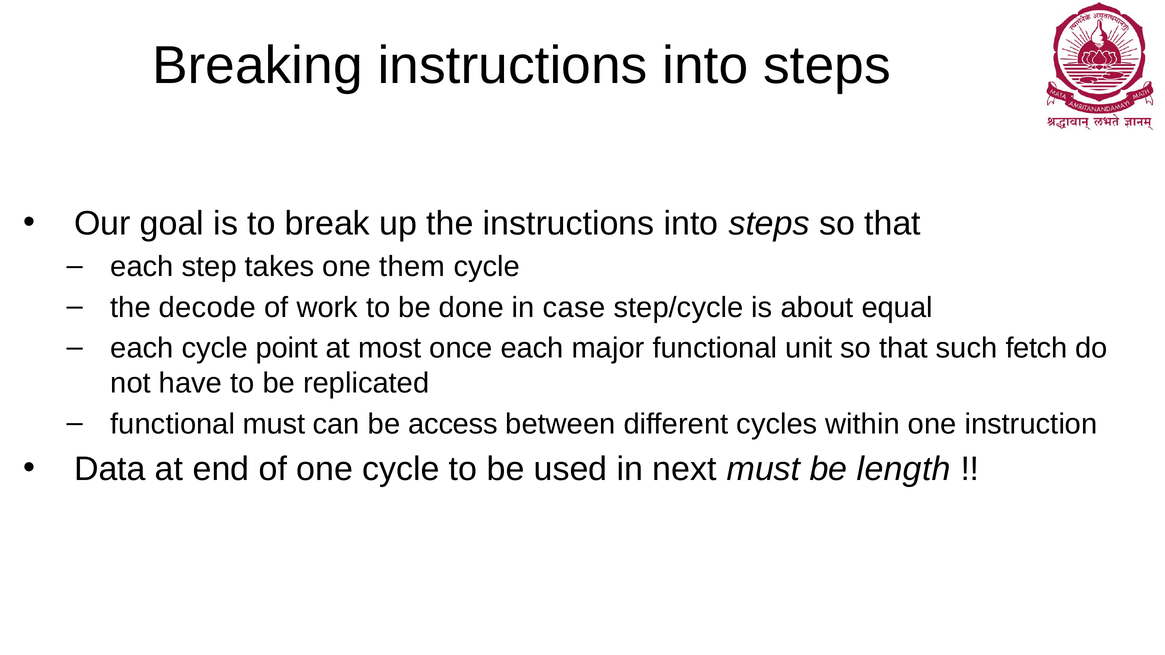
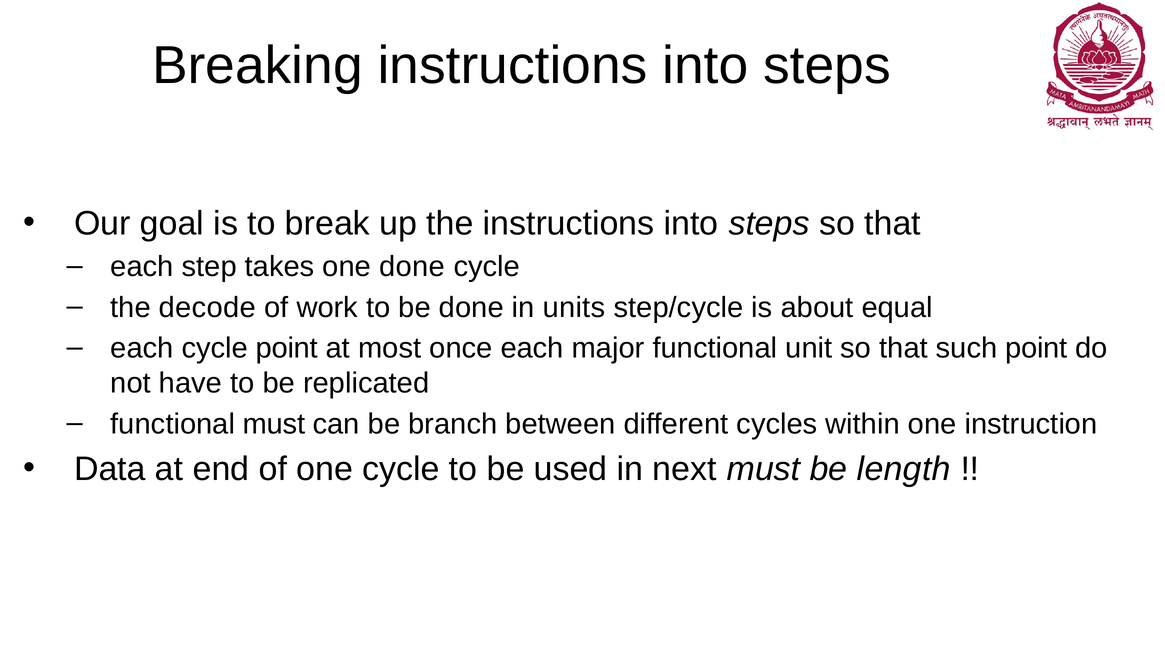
one them: them -> done (412, 267)
case: case -> units (574, 308)
such fetch: fetch -> point (1036, 348)
access: access -> branch (453, 424)
